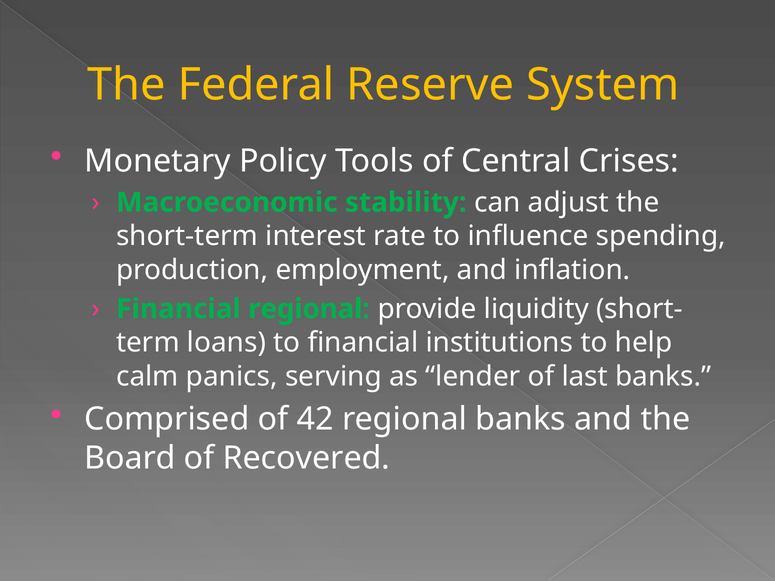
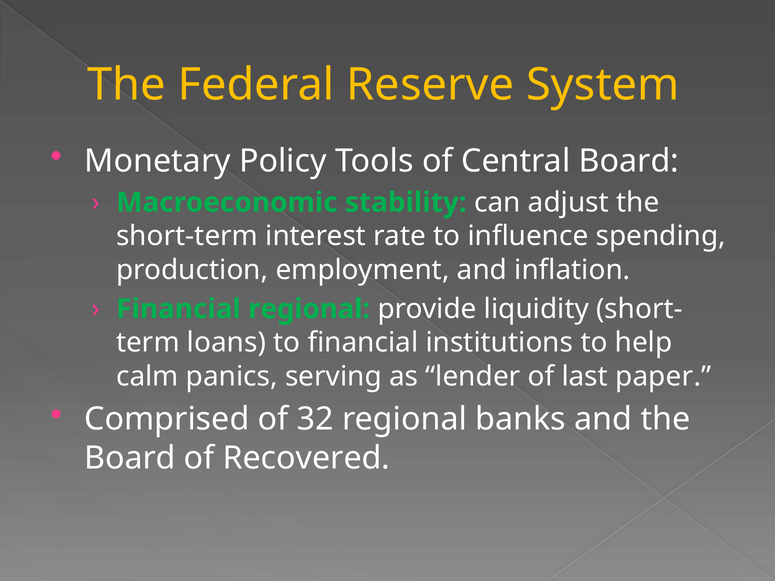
Central Crises: Crises -> Board (629, 161)
last banks: banks -> paper (663, 376)
42: 42 -> 32 (315, 419)
